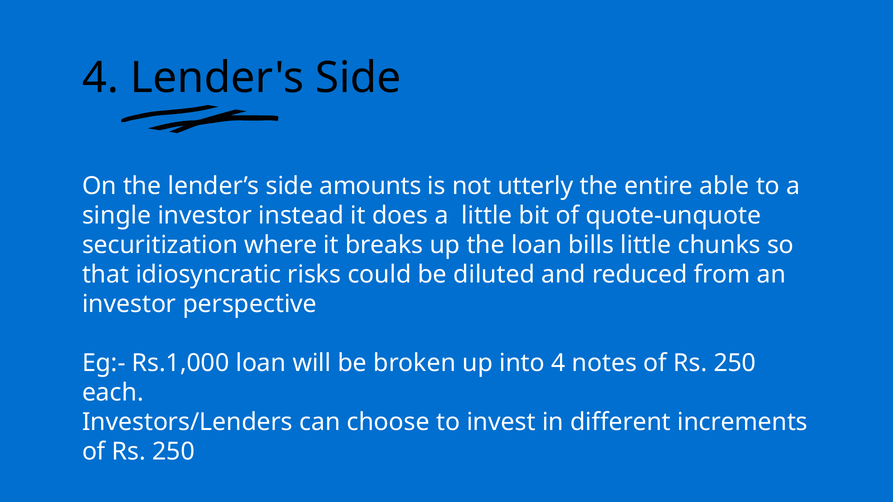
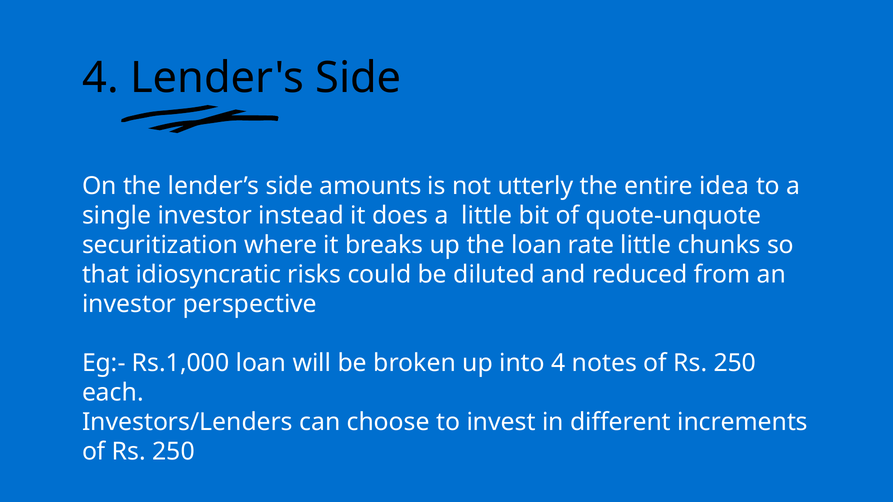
able: able -> idea (724, 186)
bills: bills -> rate (591, 245)
